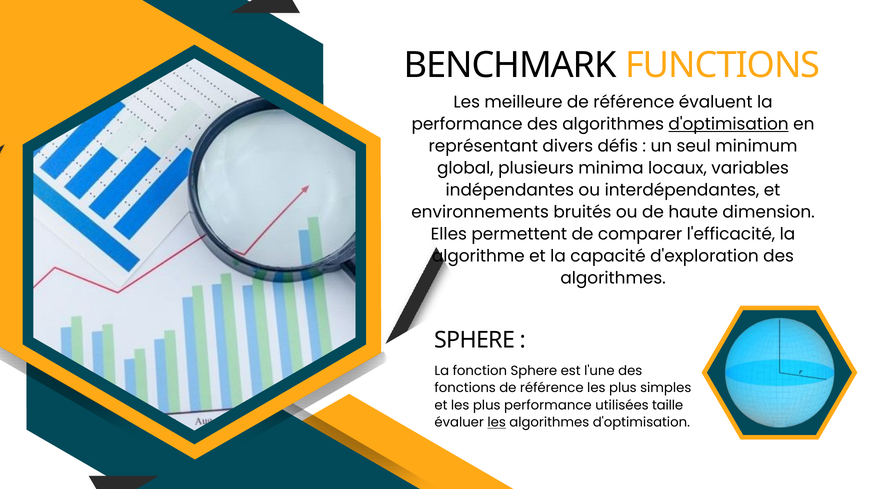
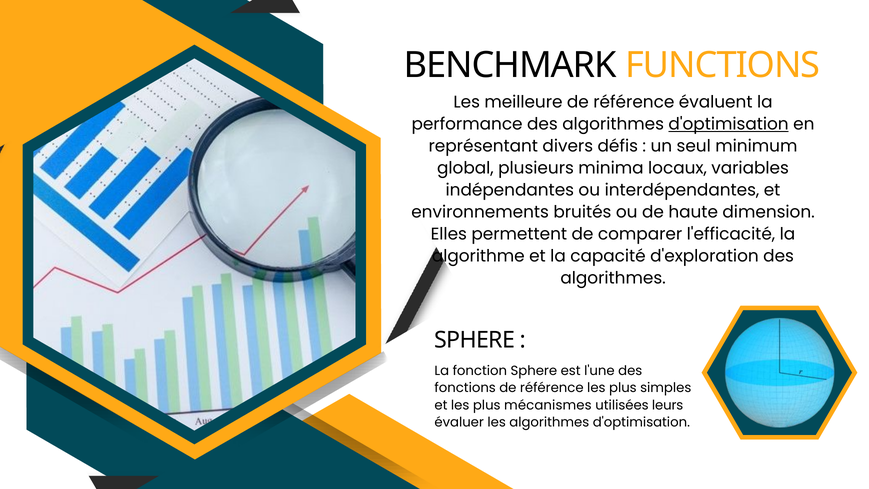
plus performance: performance -> mécanismes (548, 405)
taille: taille -> leurs (668, 405)
les underline: present -> none (497, 422)
